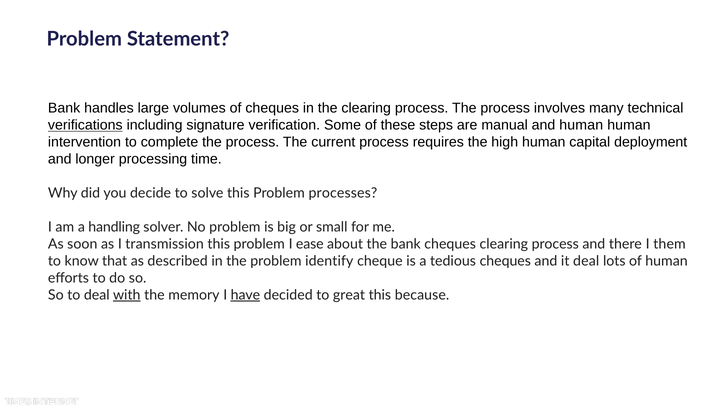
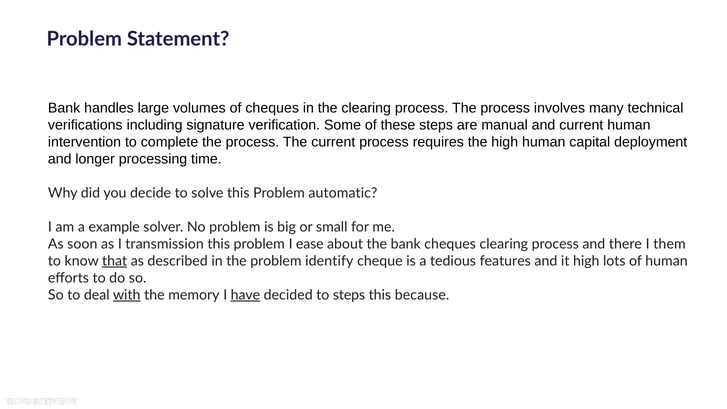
verifications underline: present -> none (85, 125)
and human: human -> current (581, 125)
processes: processes -> automatic (343, 193)
handling: handling -> example (114, 227)
that underline: none -> present (115, 261)
tedious cheques: cheques -> features (505, 261)
it deal: deal -> high (586, 261)
to great: great -> steps (349, 295)
